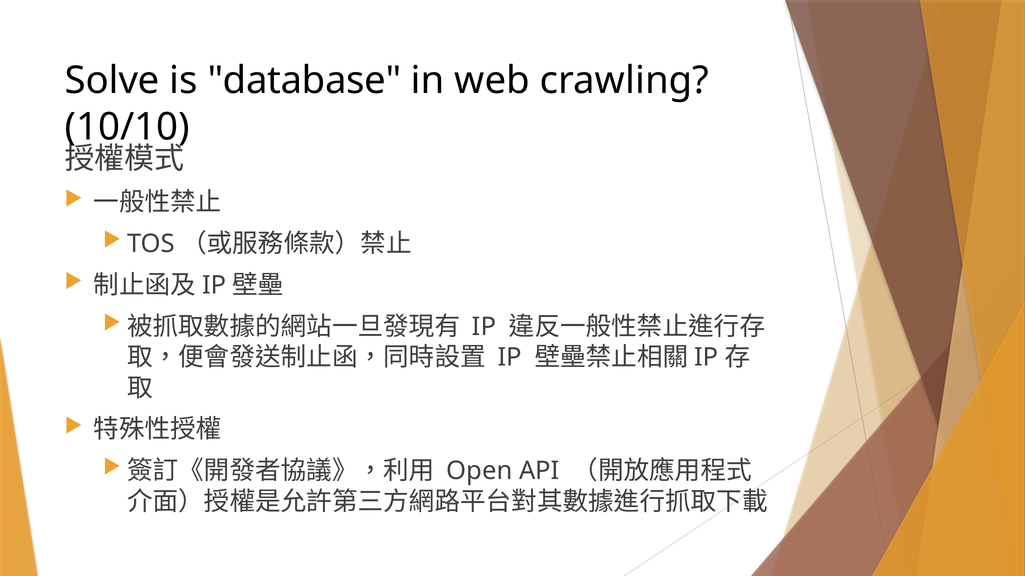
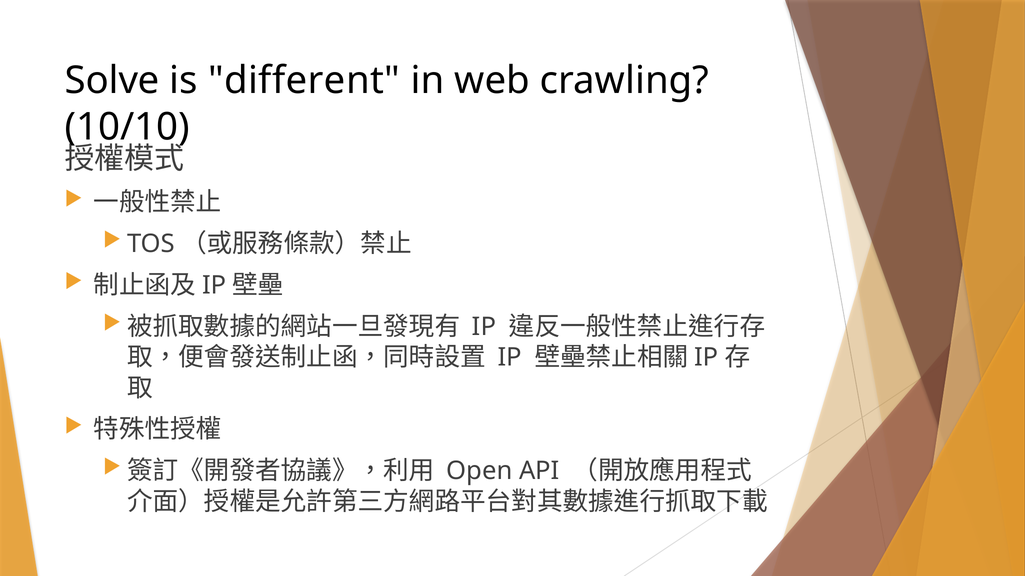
database: database -> different (304, 81)
